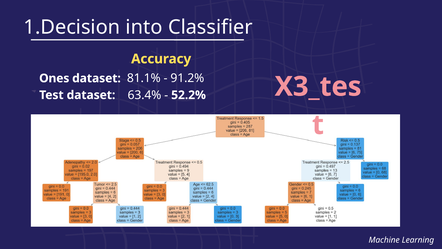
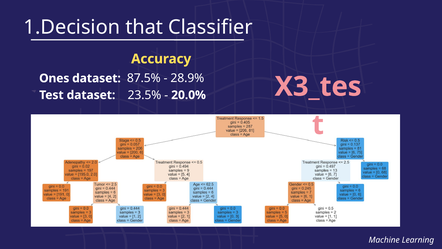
into: into -> that (144, 27)
81.1%: 81.1% -> 87.5% (144, 78)
91.2%: 91.2% -> 28.9% (187, 78)
63.4%: 63.4% -> 23.5% (144, 95)
52.2%: 52.2% -> 20.0% (189, 95)
